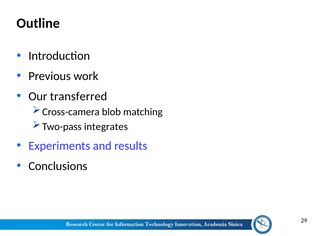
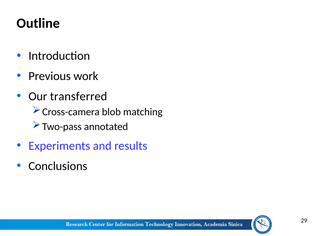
integrates: integrates -> annotated (106, 126)
